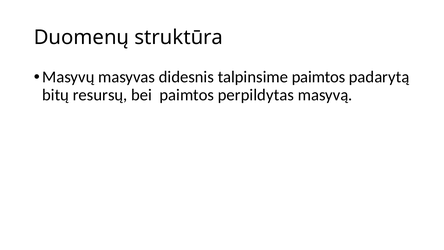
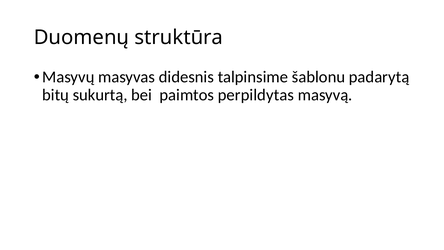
talpinsime paimtos: paimtos -> šablonu (319, 77)
resursų: resursų -> sukurtą (100, 95)
